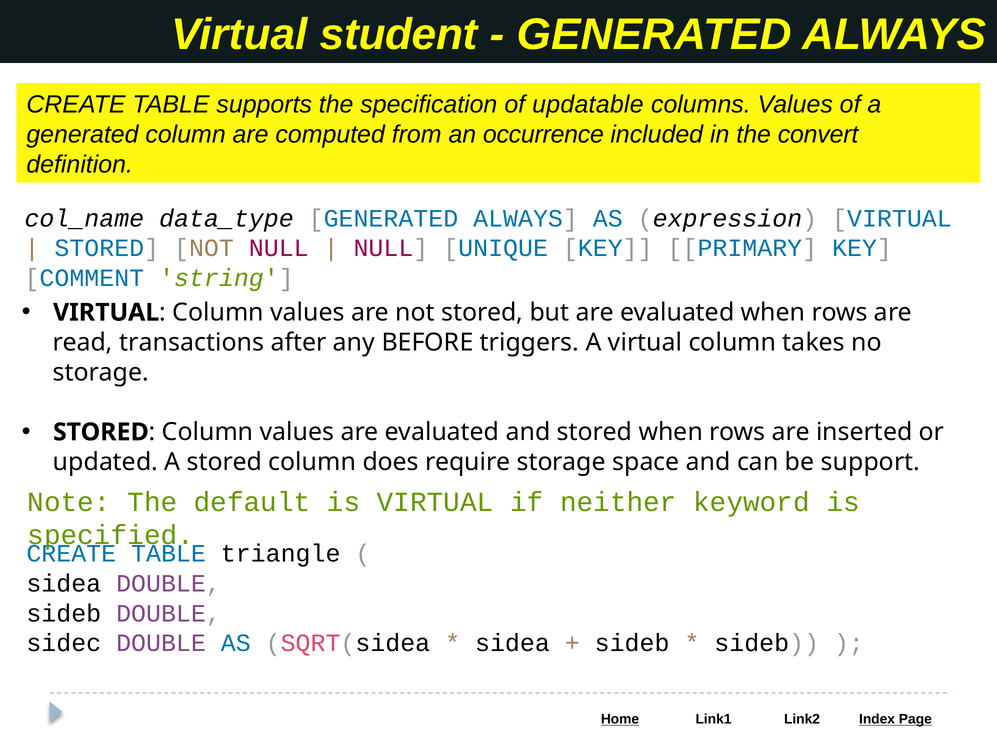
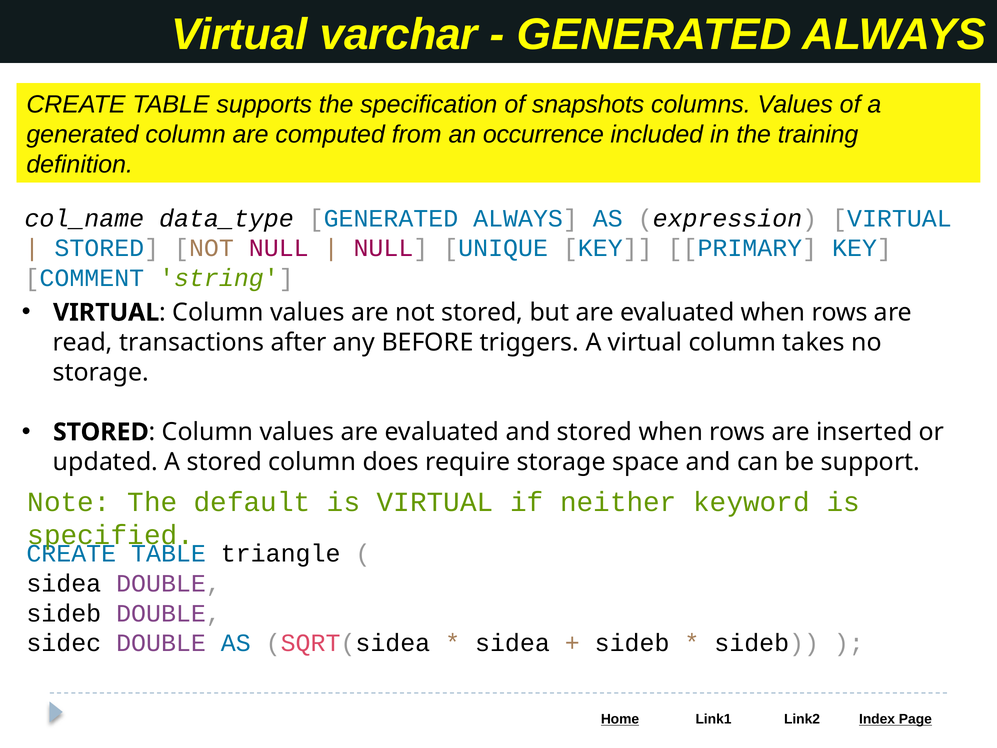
student: student -> varchar (399, 35)
updatable: updatable -> snapshots (588, 105)
convert: convert -> training (818, 135)
